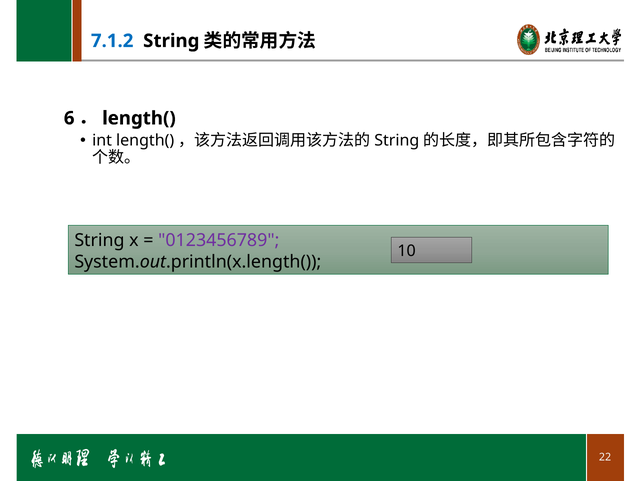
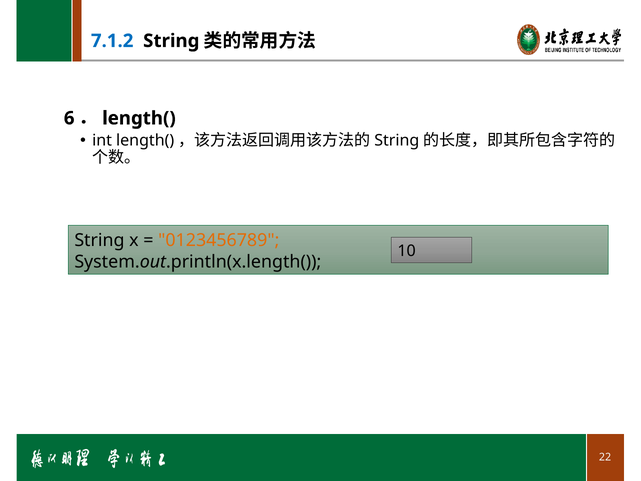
0123456789 colour: purple -> orange (219, 240)
